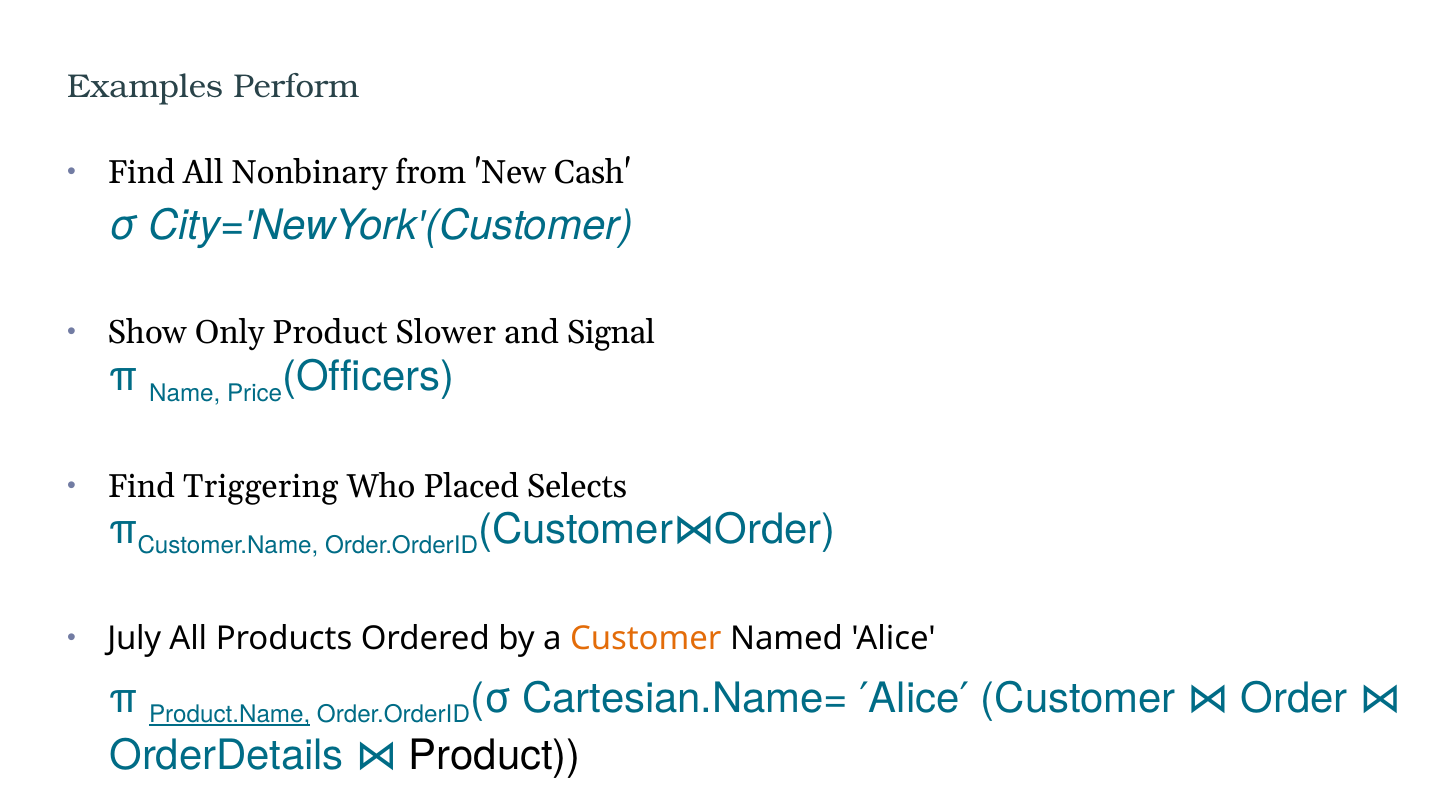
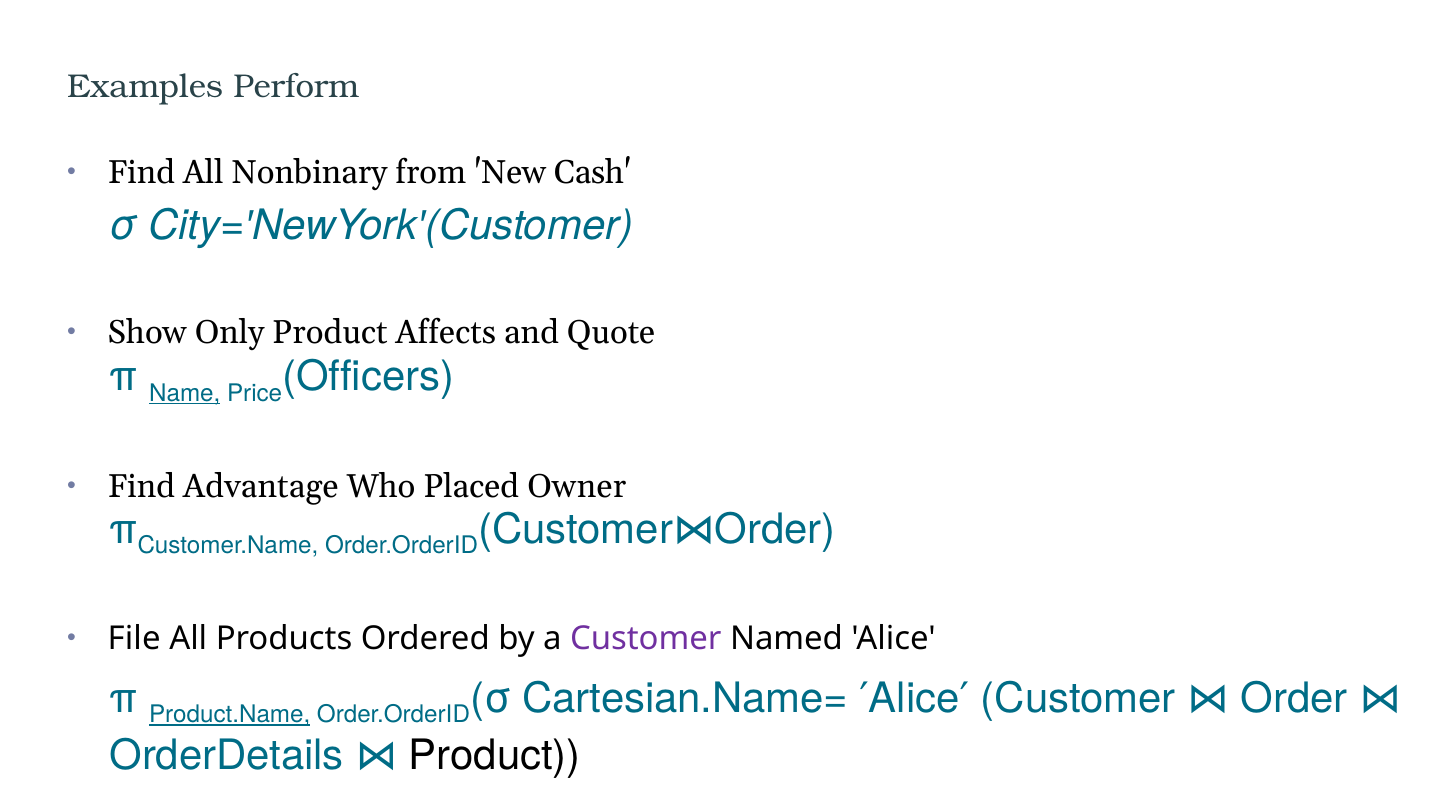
Slower: Slower -> Affects (446, 333)
Signal: Signal -> Quote (611, 333)
Name underline: none -> present (185, 393)
Triggering: Triggering -> Advantage (261, 486)
Selects: Selects -> Owner (577, 486)
July: July -> File (134, 639)
Customer colour: orange -> purple (646, 639)
